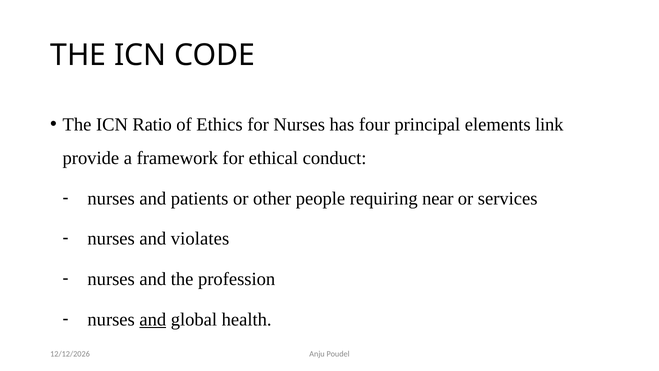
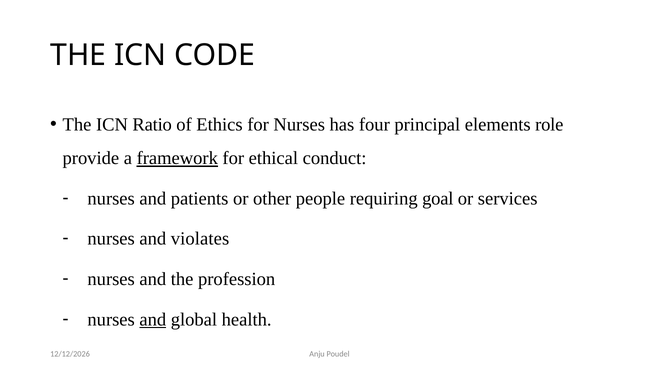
link: link -> role (549, 125)
framework underline: none -> present (177, 158)
near: near -> goal (438, 198)
